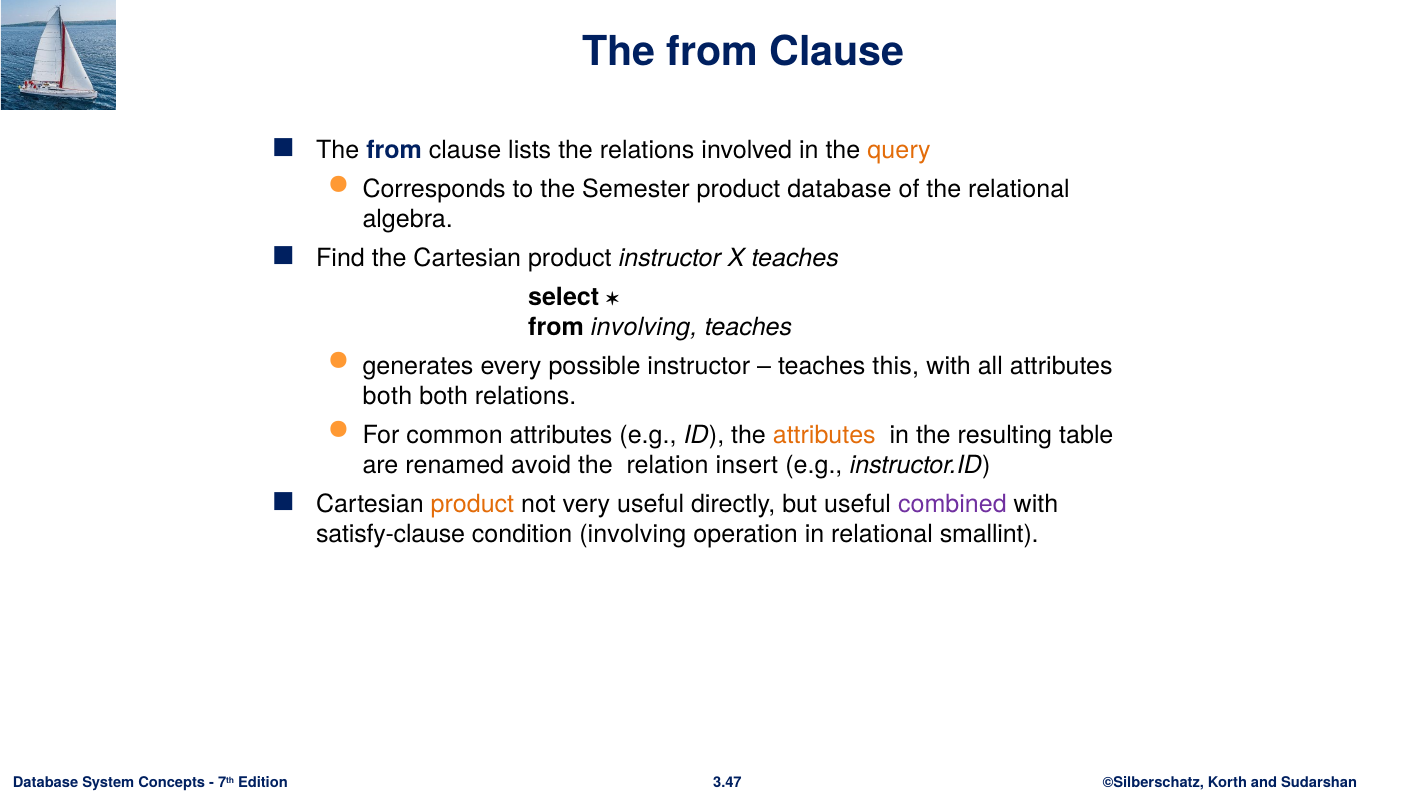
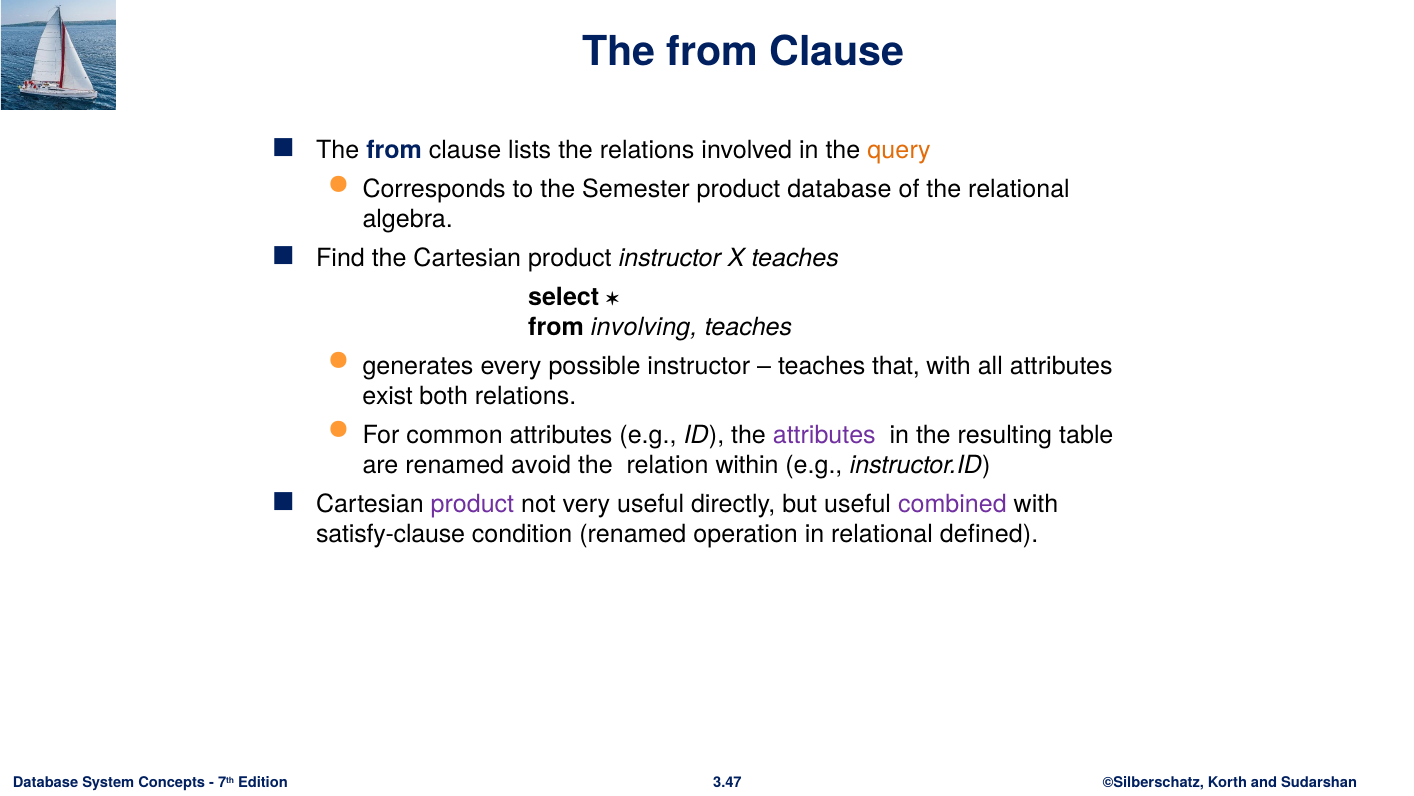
this: this -> that (896, 366)
both: both -> exist (388, 396)
attributes colour: orange -> purple (824, 435)
insert: insert -> within (747, 465)
product colour: orange -> purple (472, 503)
condition involving: involving -> renamed (633, 534)
smallint: smallint -> defined (989, 534)
